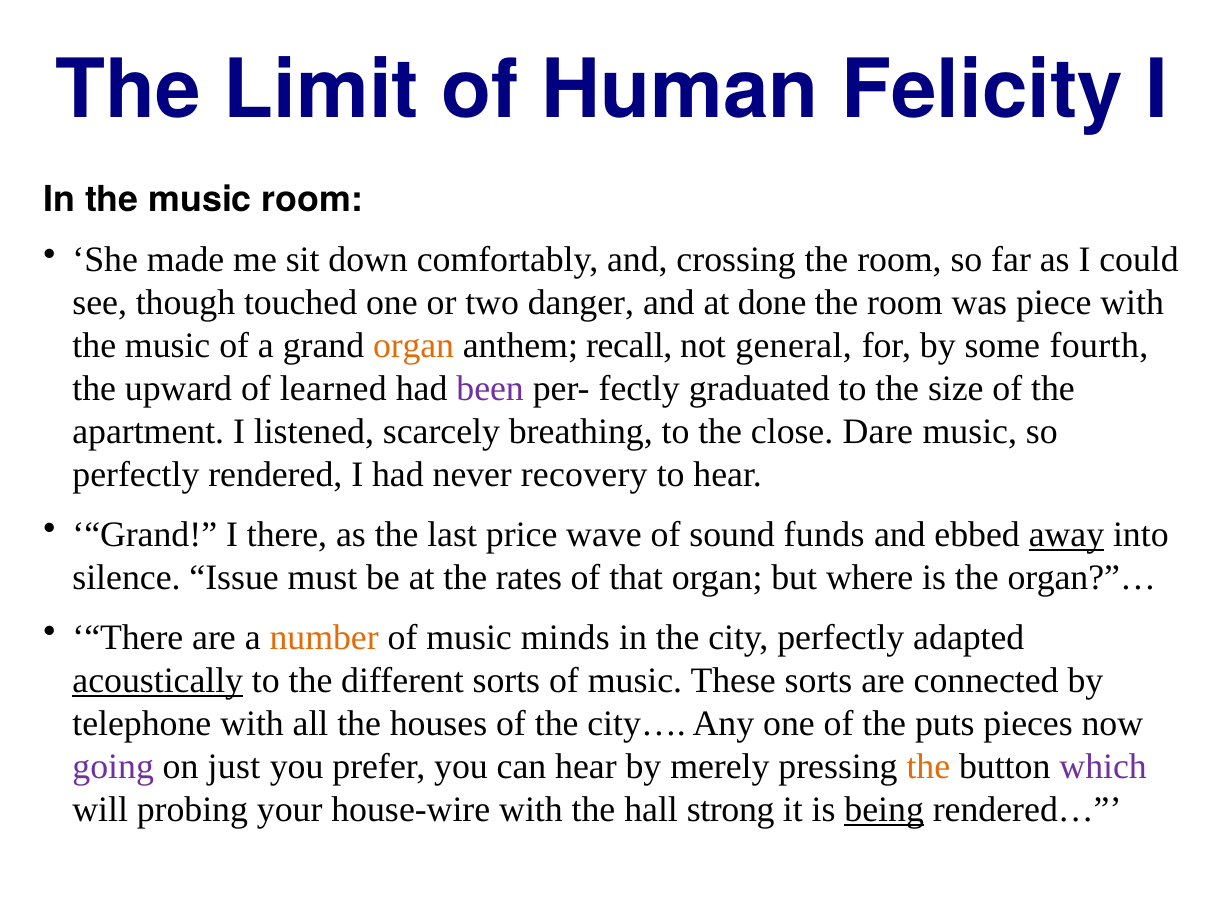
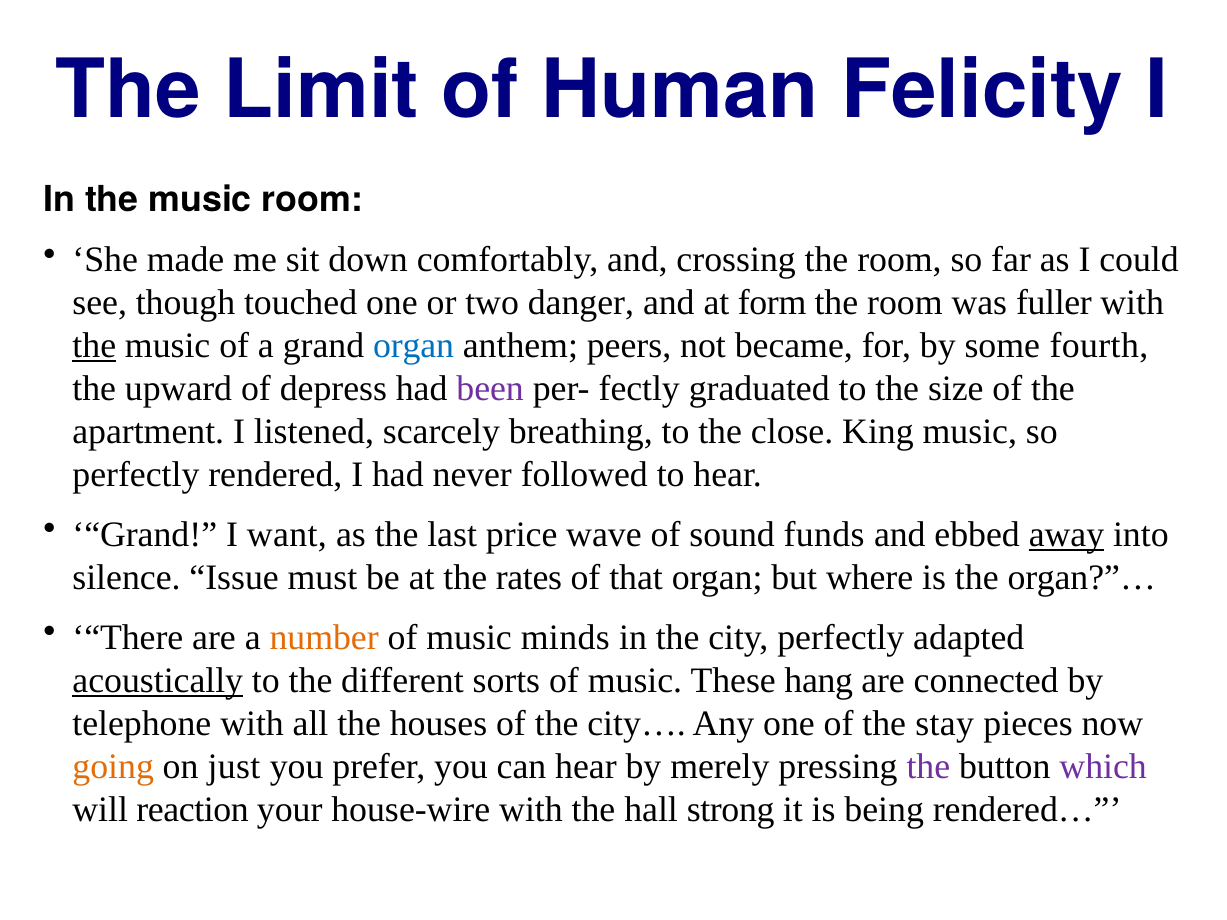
done: done -> form (772, 303)
piece: piece -> fuller (1054, 303)
the underline: none -> present (94, 346)
organ colour: orange -> blue (414, 346)
recall: recall -> peers (629, 346)
general: general -> became (794, 346)
learned: learned -> depress (333, 389)
Dare: Dare -> King (878, 432)
recovery: recovery -> followed (584, 475)
I there: there -> want (287, 535)
These sorts: sorts -> hang (819, 681)
puts: puts -> stay (945, 724)
going colour: purple -> orange (113, 767)
the colour: orange -> purple (928, 767)
probing: probing -> reaction (193, 810)
being underline: present -> none (884, 810)
